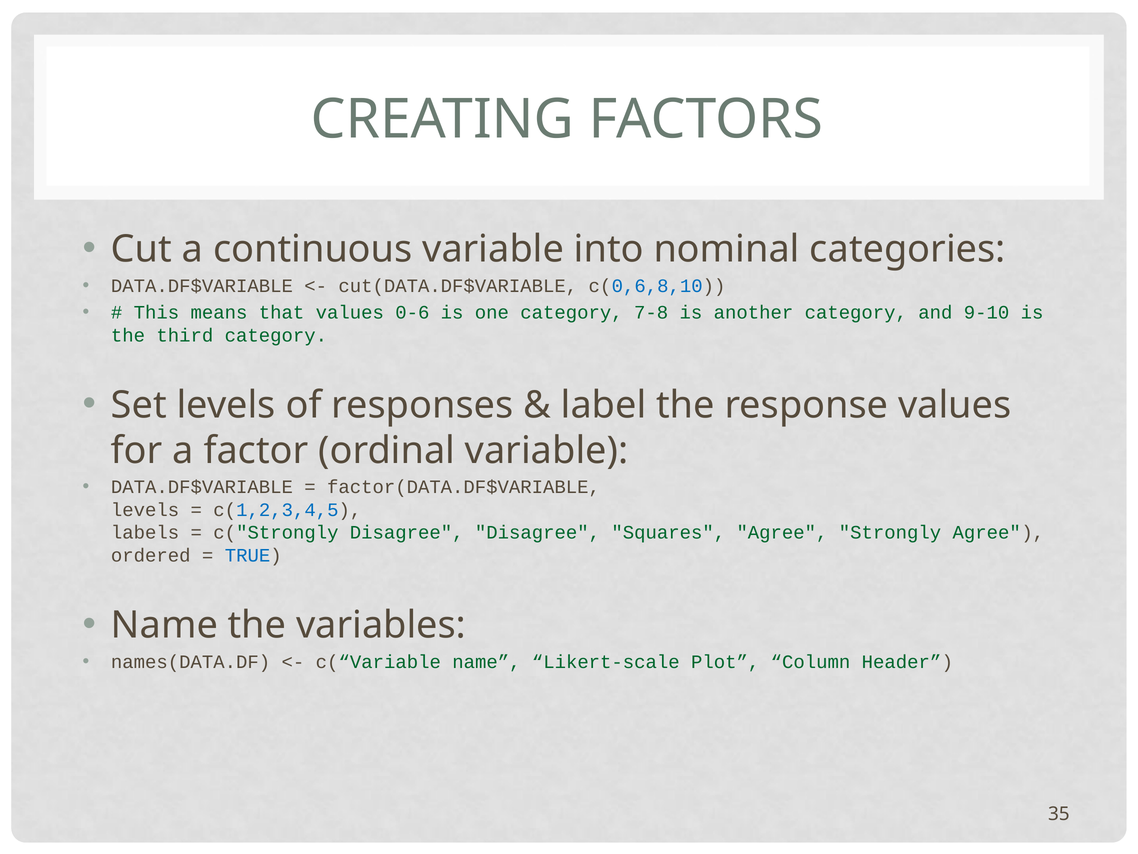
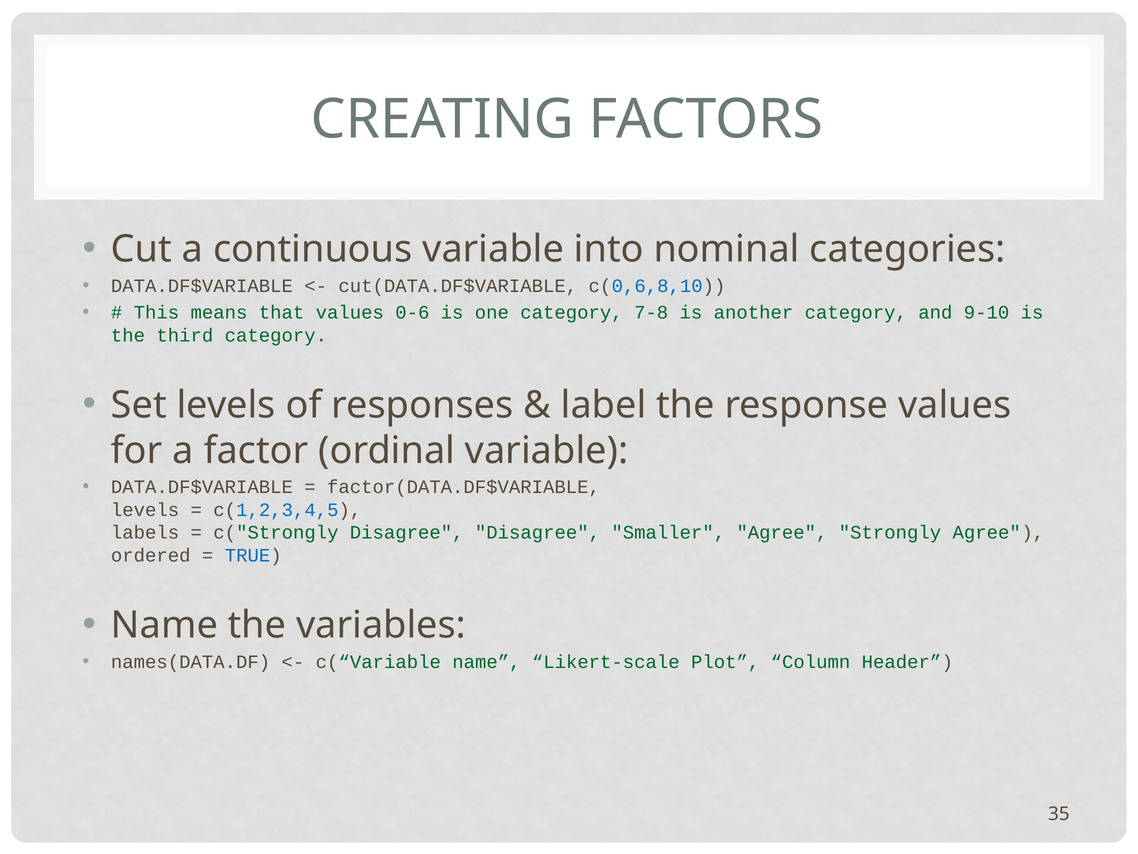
Squares: Squares -> Smaller (668, 532)
